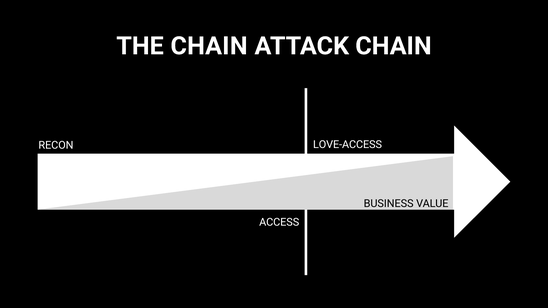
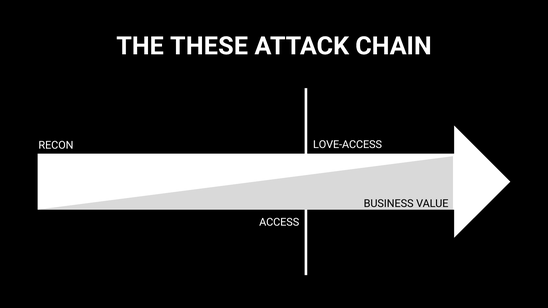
THE CHAIN: CHAIN -> THESE (209, 46)
